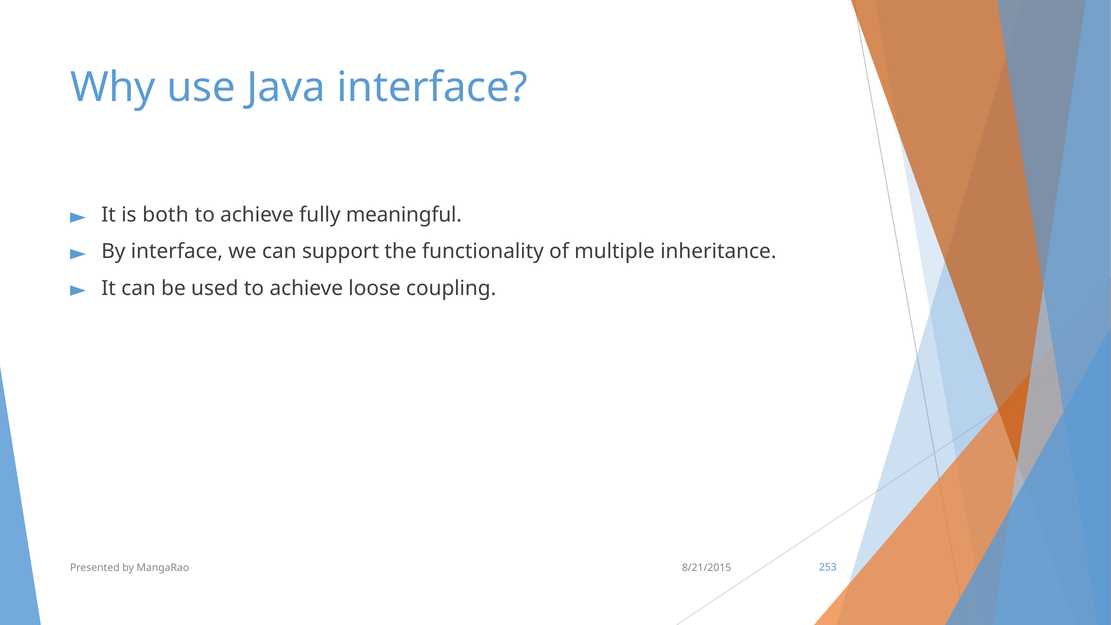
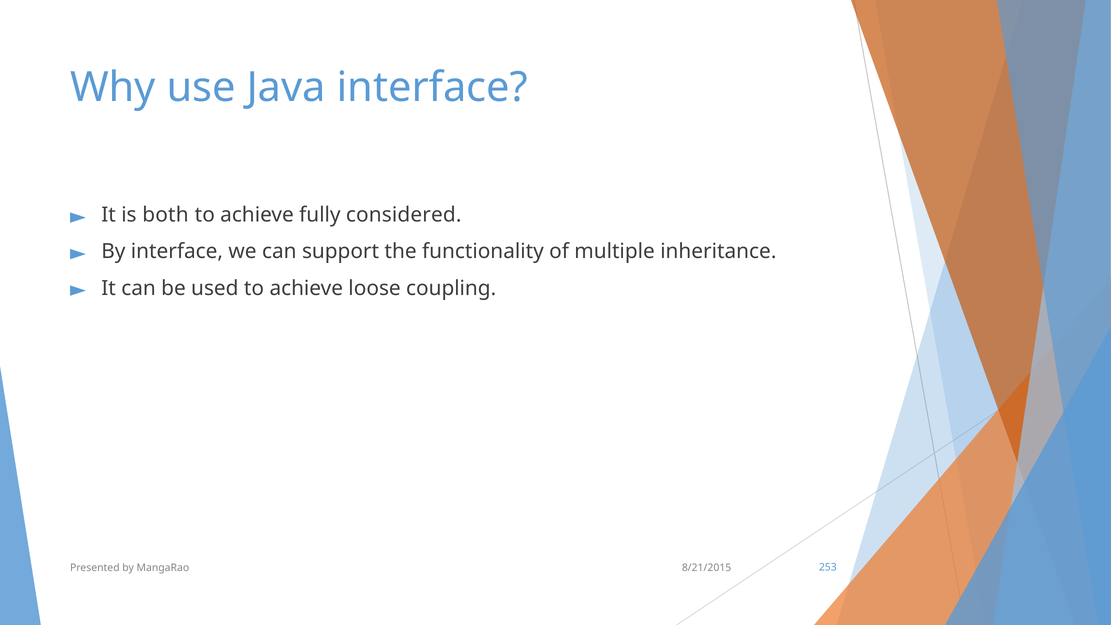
meaningful: meaningful -> considered (404, 215)
